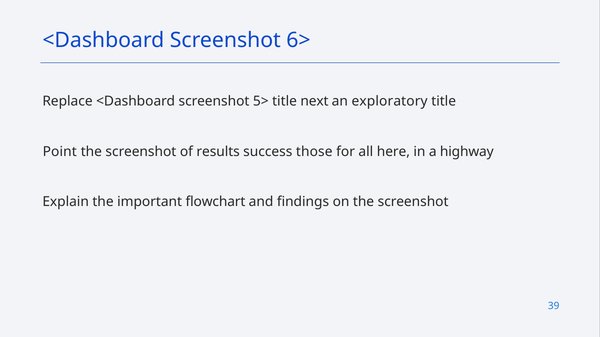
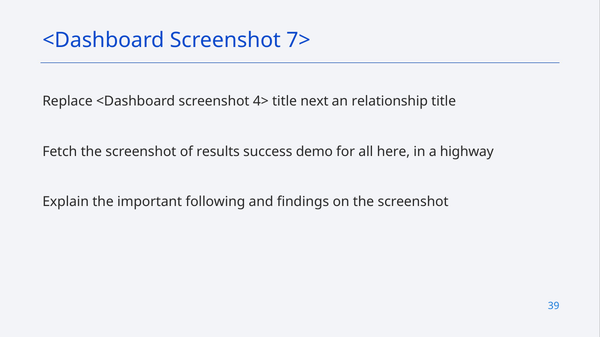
6>: 6> -> 7> (298, 40)
5>: 5> -> 4> (261, 101)
exploratory: exploratory -> relationship (390, 101)
Point: Point -> Fetch (60, 152)
those: those -> demo (314, 152)
flowchart: flowchart -> following (215, 202)
